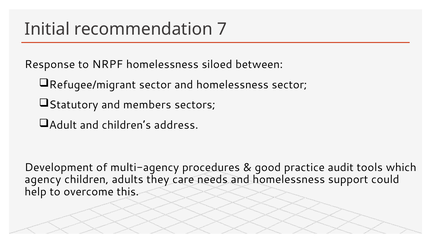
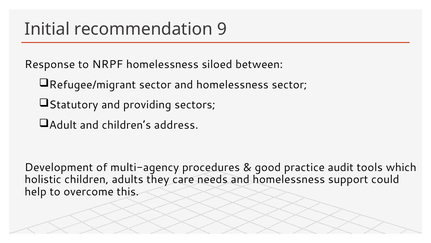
7: 7 -> 9 (222, 29)
members: members -> providing (147, 105)
agency: agency -> holistic (43, 179)
